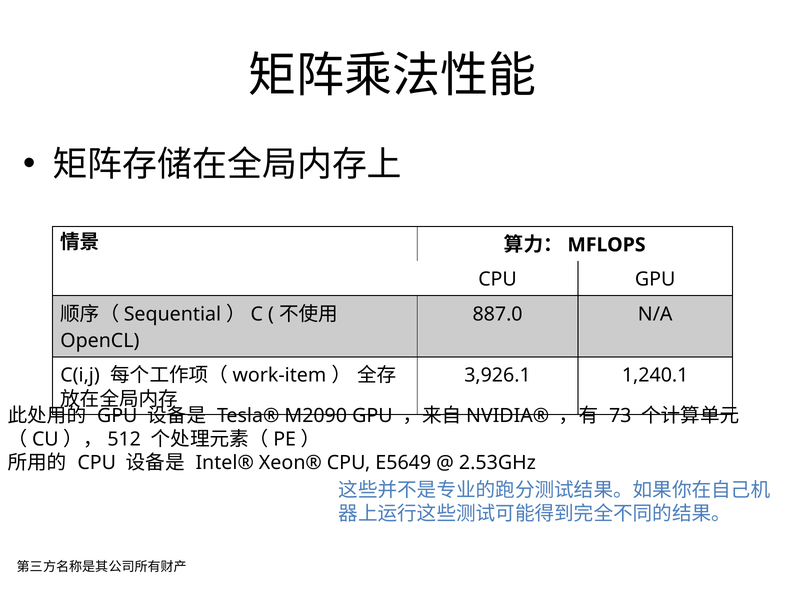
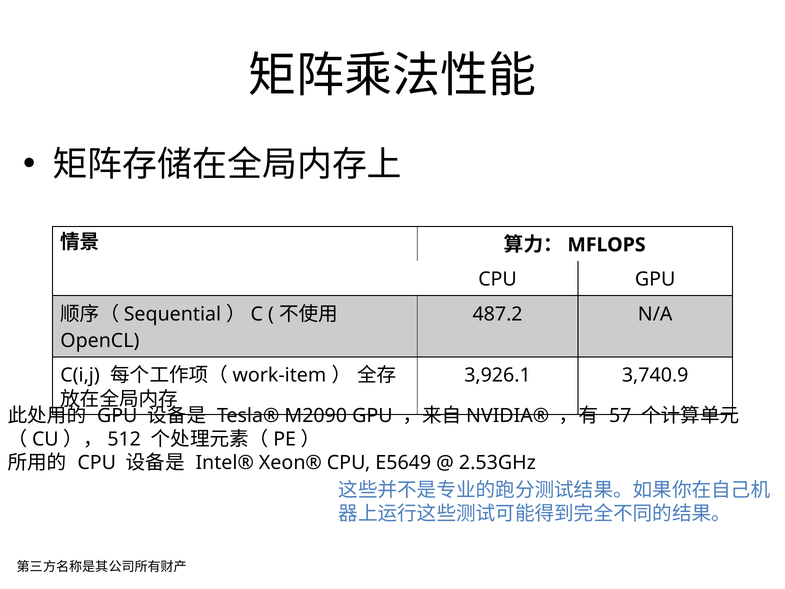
887.0: 887.0 -> 487.2 (498, 314)
1,240.1: 1,240.1 -> 3,740.9 (655, 375)
73: 73 -> 57 (620, 416)
